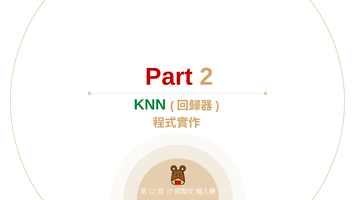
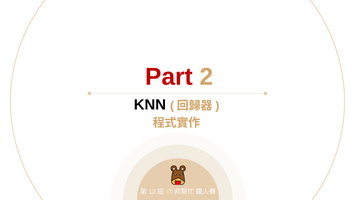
KNN colour: green -> black (150, 105)
